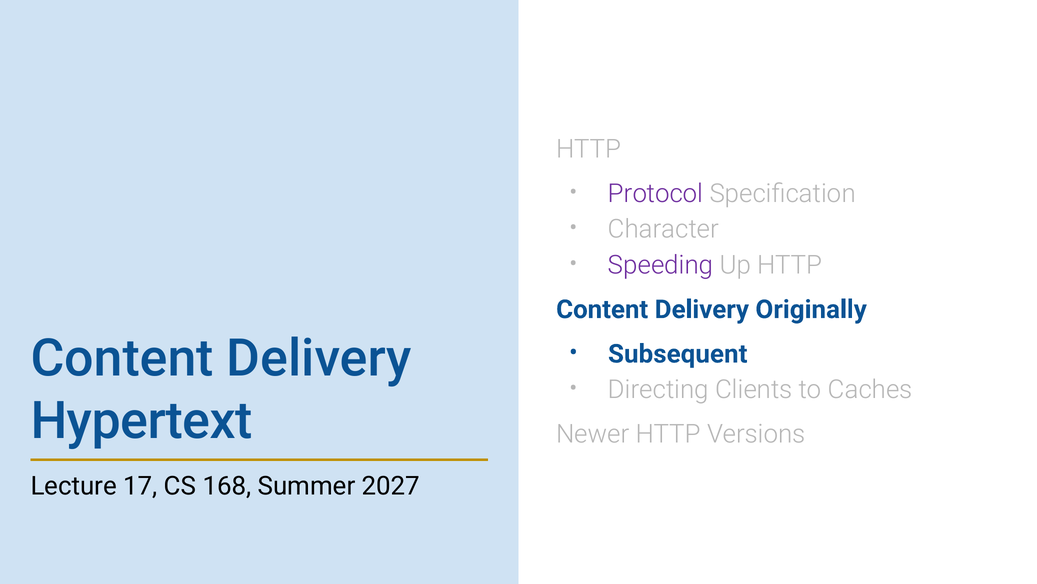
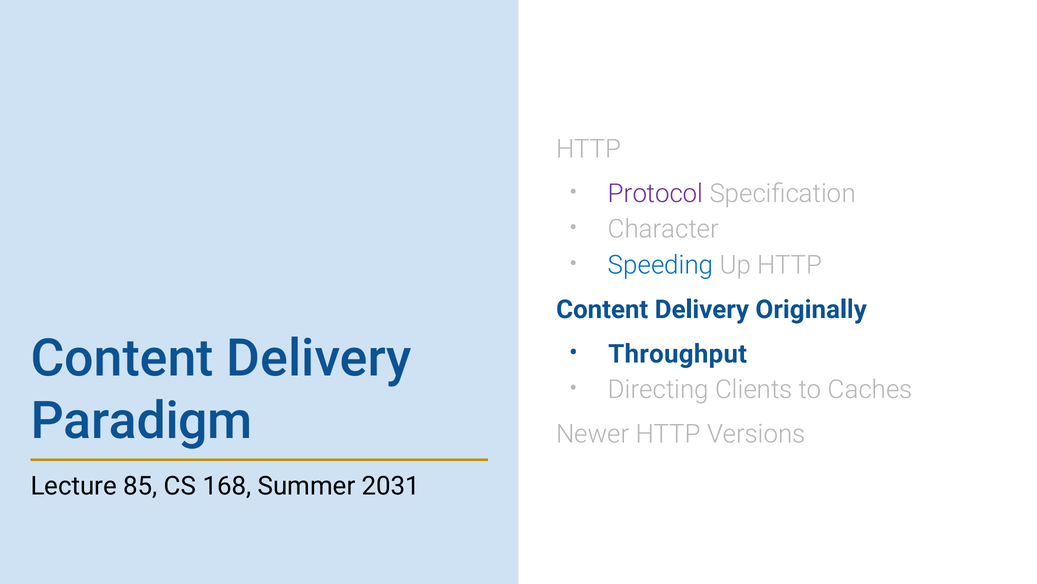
Speeding colour: purple -> blue (661, 265)
Subsequent: Subsequent -> Throughput (678, 354)
Hypertext: Hypertext -> Paradigm (142, 420)
17: 17 -> 85 (140, 485)
2027: 2027 -> 2031 (391, 485)
